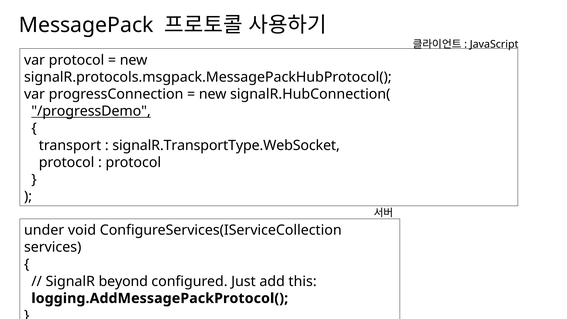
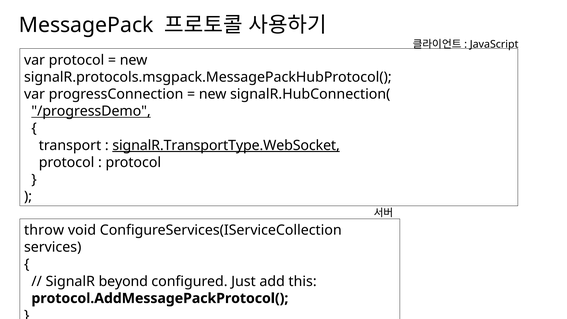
signalR.TransportType.WebSocket underline: none -> present (226, 145)
under: under -> throw (44, 230)
logging.AddMessagePackProtocol(: logging.AddMessagePackProtocol( -> protocol.AddMessagePackProtocol( (160, 298)
